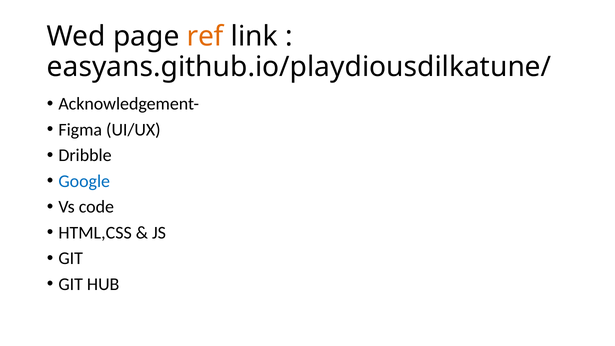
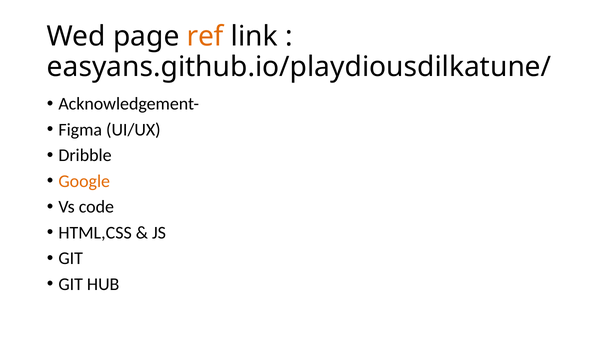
Google colour: blue -> orange (84, 181)
